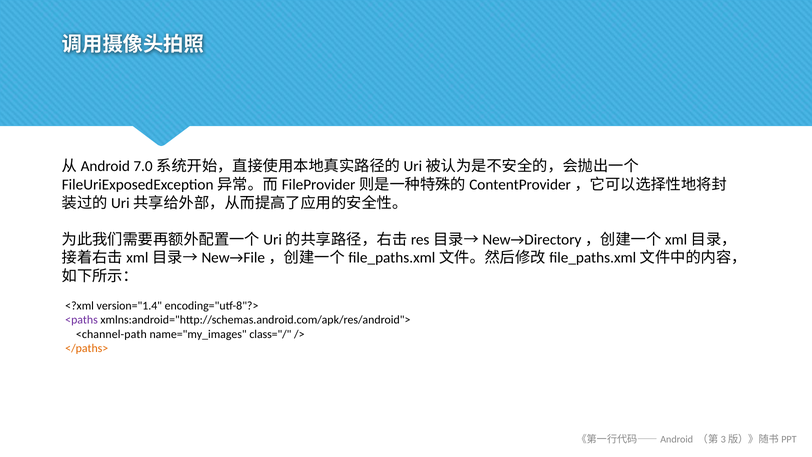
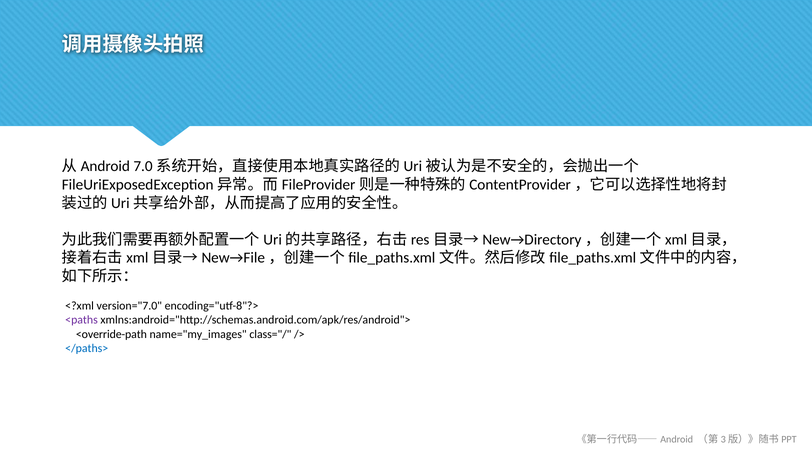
version="1.4: version="1.4 -> version="7.0 (129, 306)
<channel-path: <channel-path -> <override-path (111, 334)
</paths> colour: orange -> blue (87, 348)
